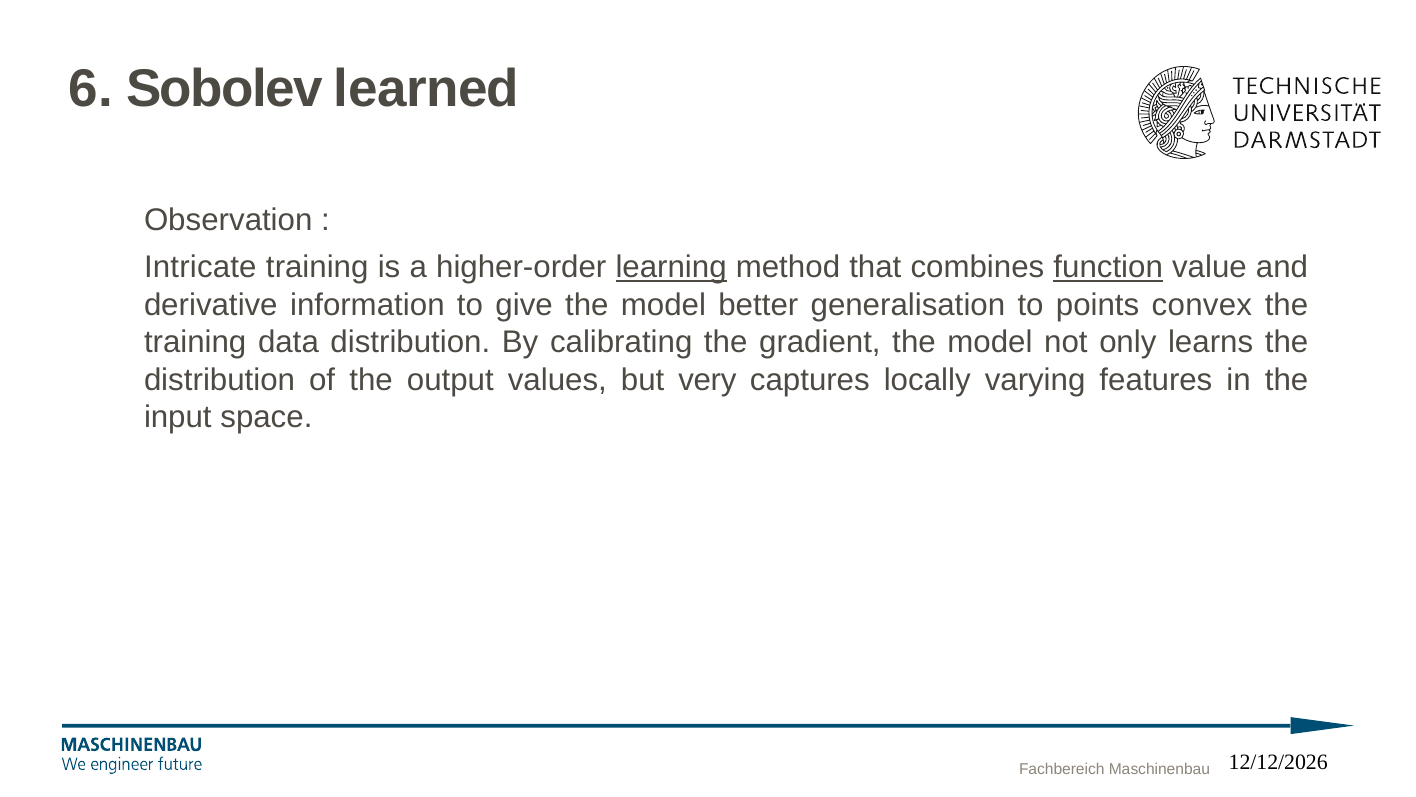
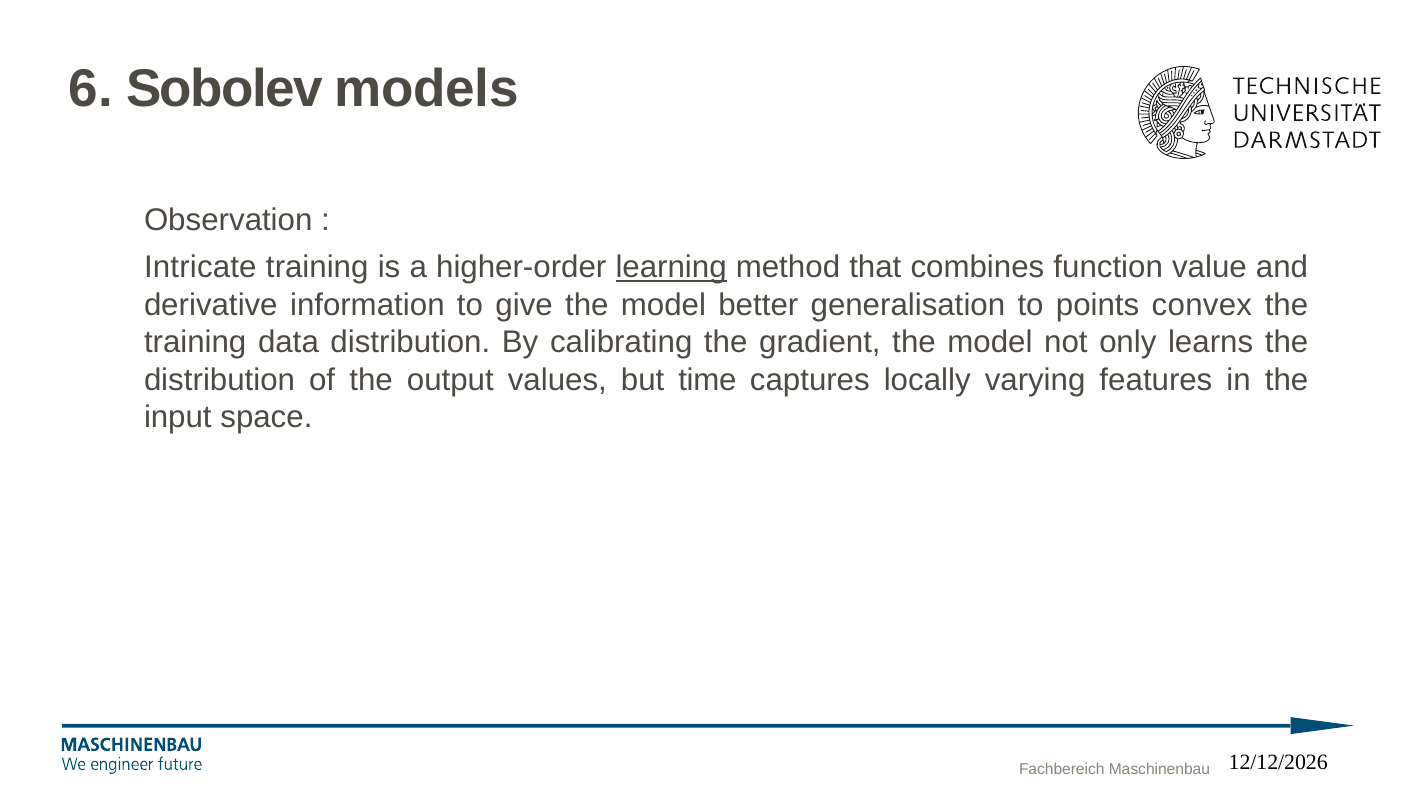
learned: learned -> models (427, 89)
function underline: present -> none (1108, 267)
very: very -> time (707, 379)
